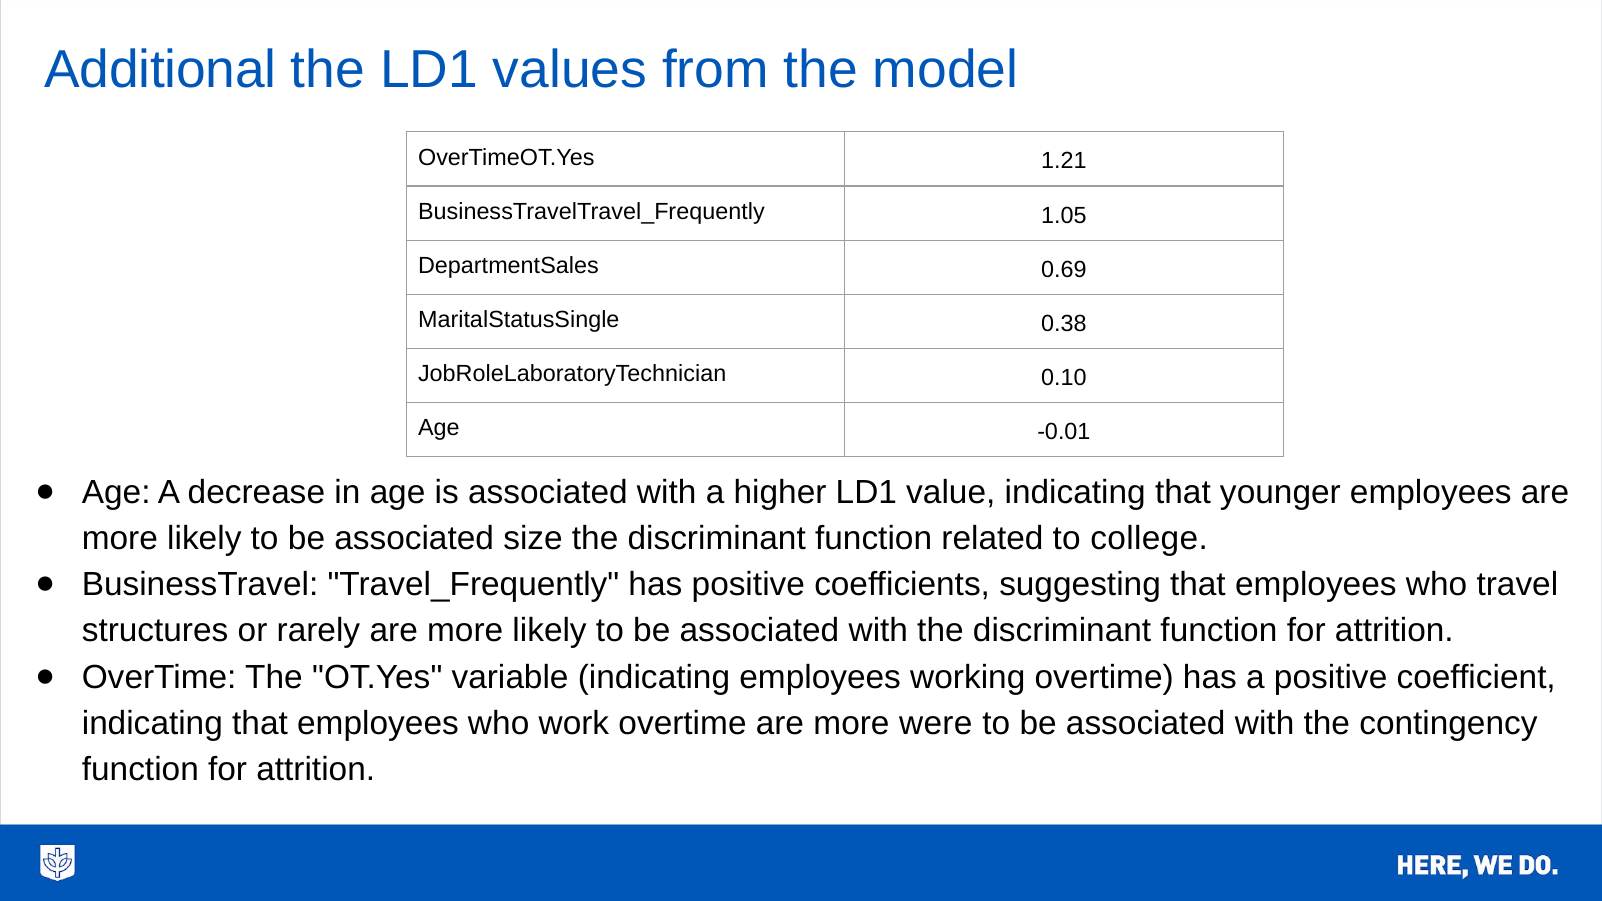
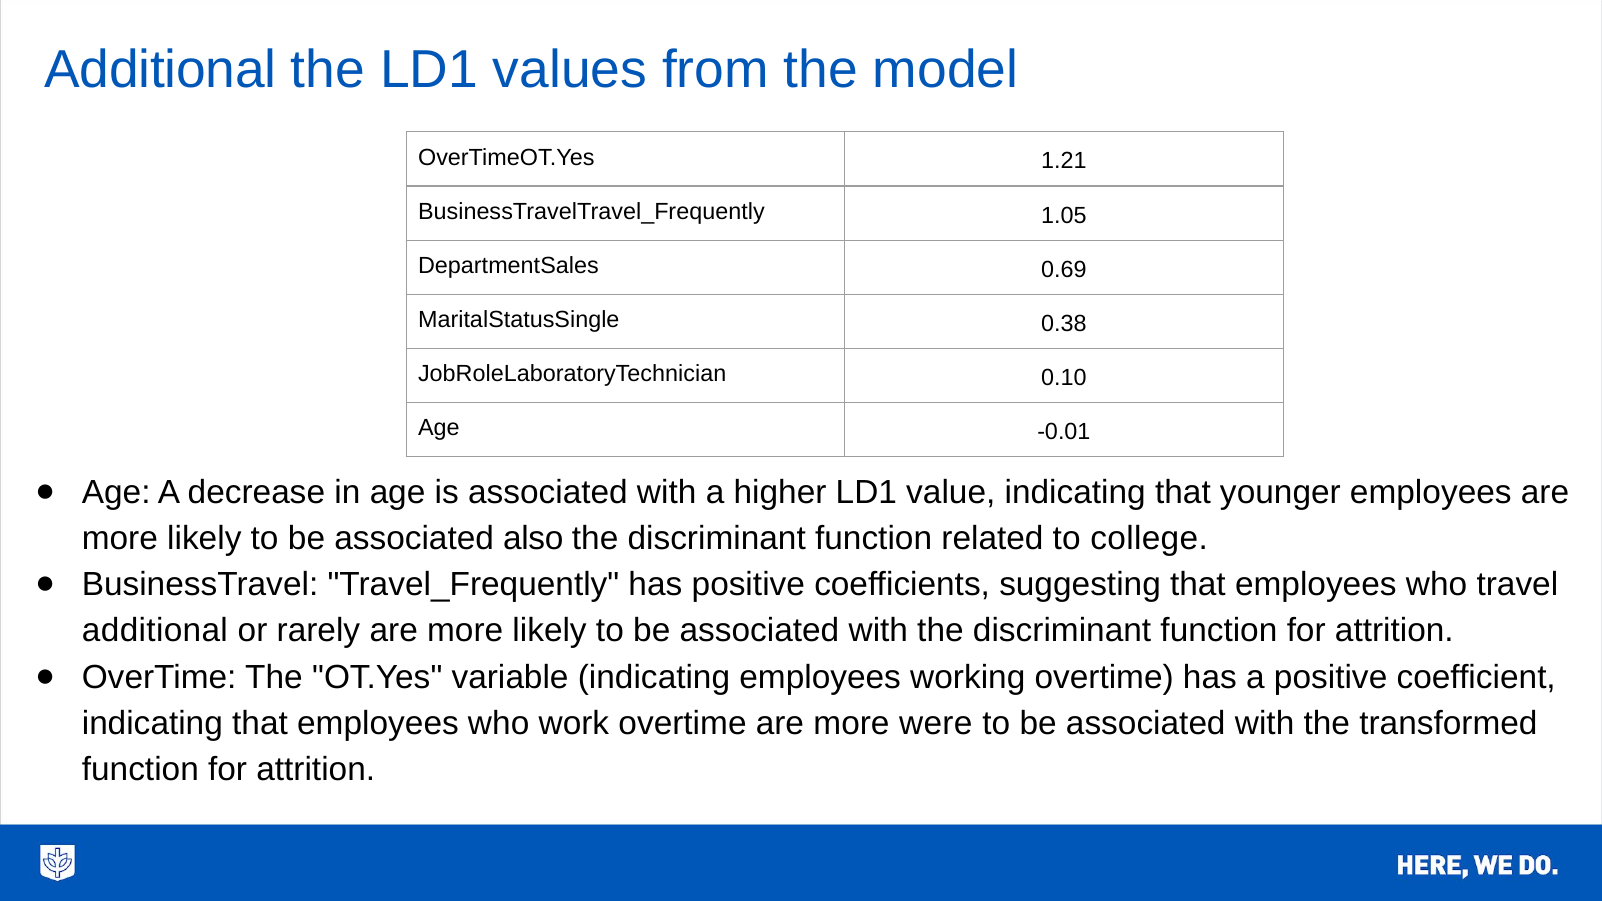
size: size -> also (533, 539)
structures: structures -> additional (155, 631)
contingency: contingency -> transformed (1448, 723)
